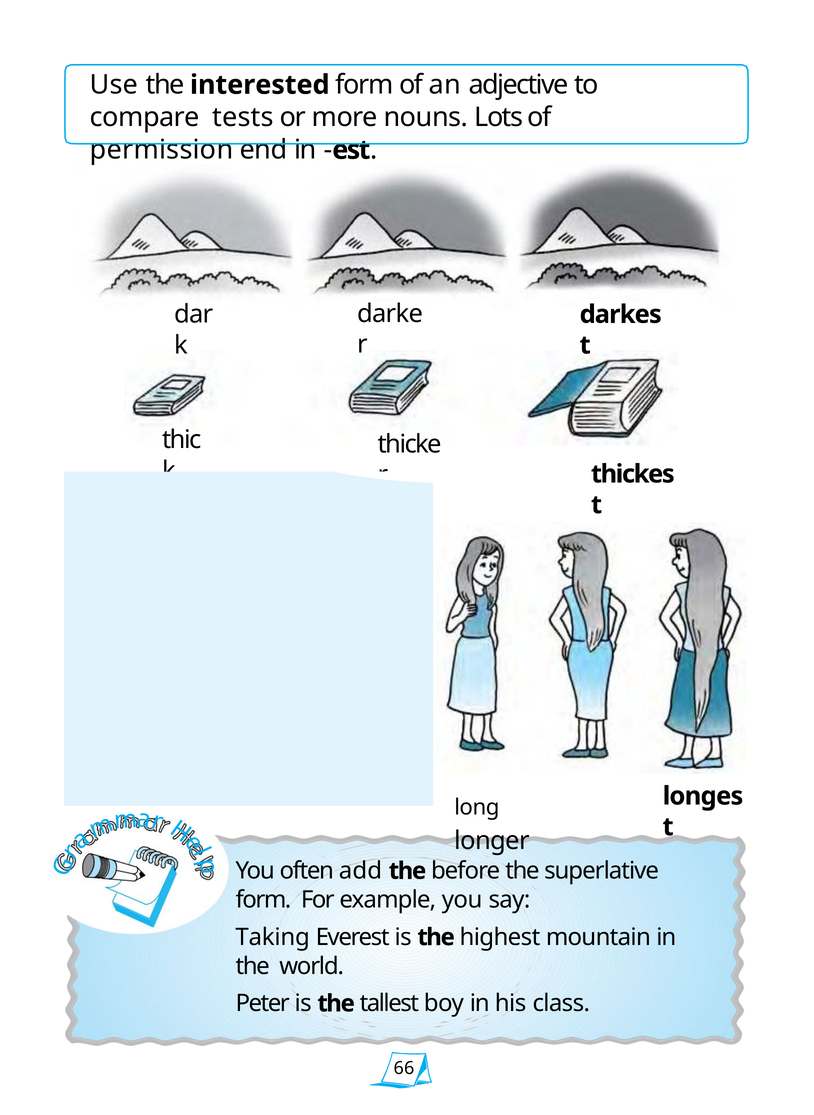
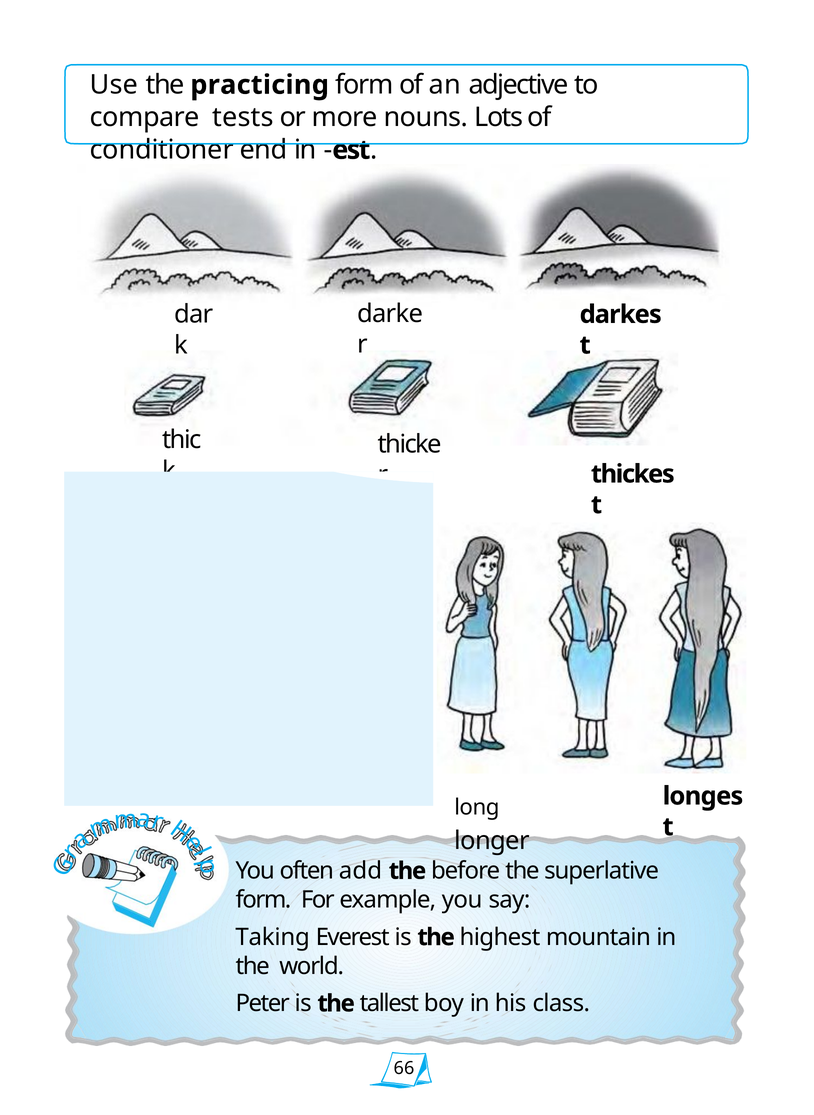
interested: interested -> practicing (260, 85)
permission: permission -> conditioner (162, 150)
